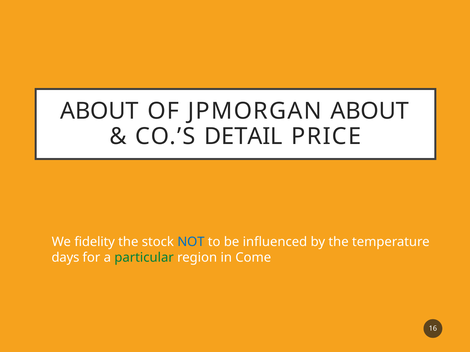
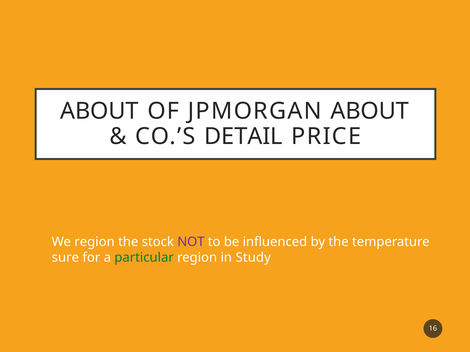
We fidelity: fidelity -> region (95, 242)
NOT colour: blue -> purple (191, 242)
days: days -> sure (65, 258)
Come: Come -> Study (253, 258)
